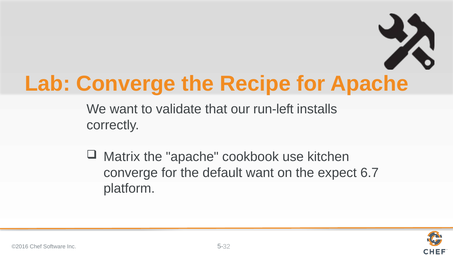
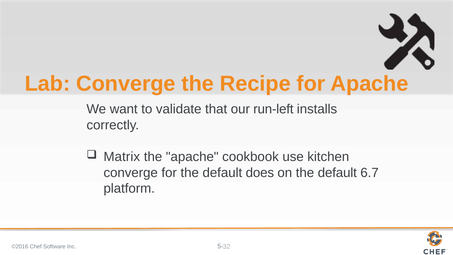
default want: want -> does (260, 173)
on the expect: expect -> default (337, 173)
